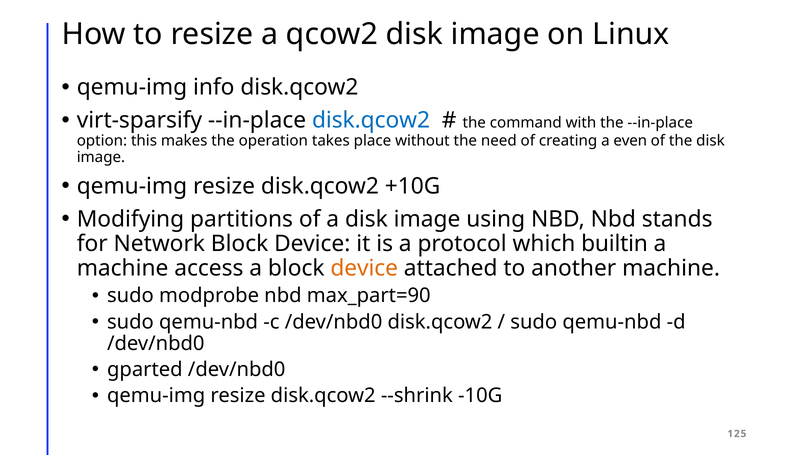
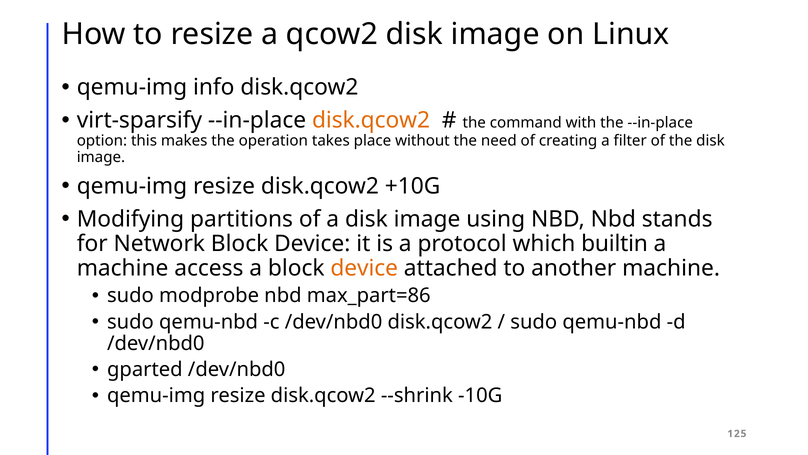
disk.qcow2 colour: blue -> orange (371, 120)
even: even -> filter (630, 141)
max_part=90: max_part=90 -> max_part=86 (369, 295)
